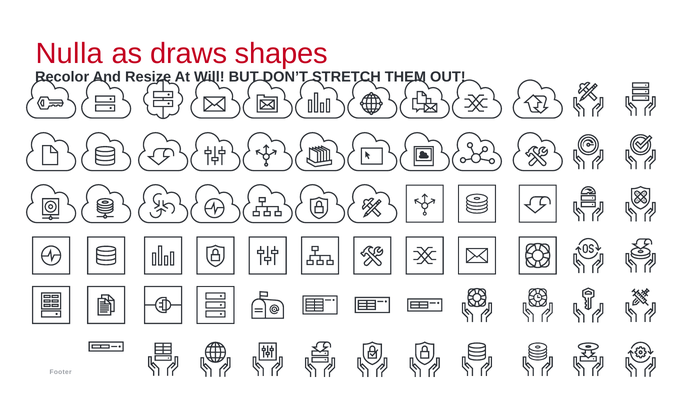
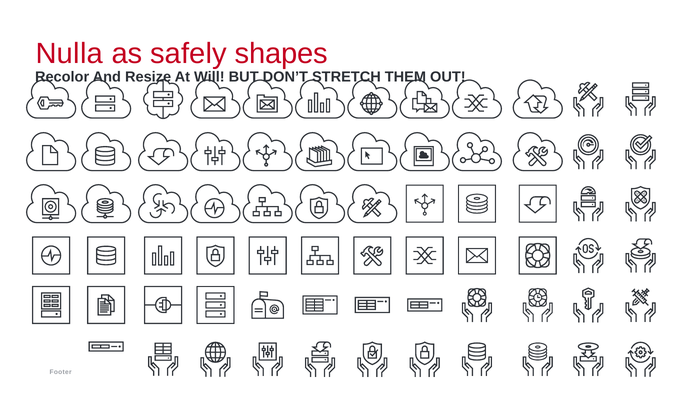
draws: draws -> safely (188, 54)
